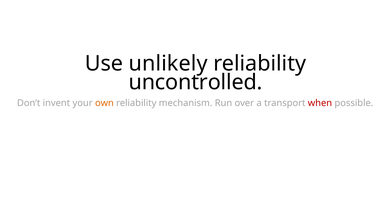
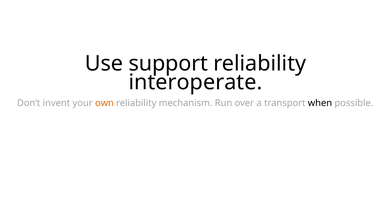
unlikely: unlikely -> support (168, 64)
uncontrolled: uncontrolled -> interoperate (195, 82)
when colour: red -> black (320, 103)
